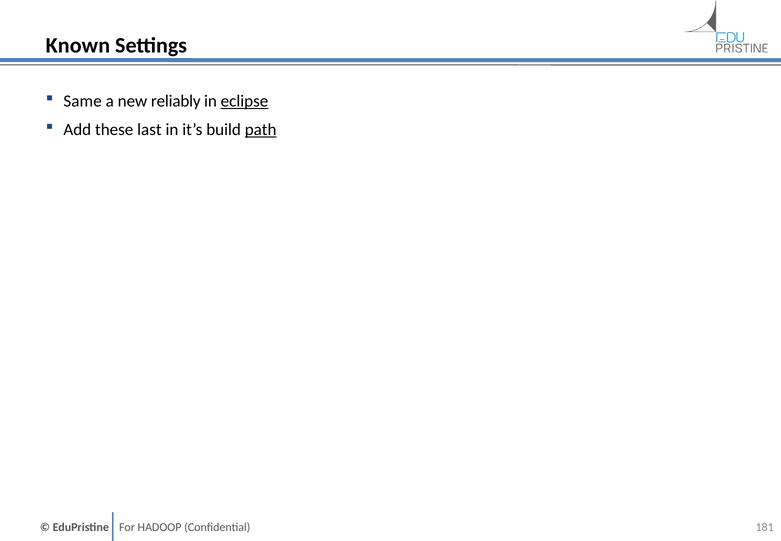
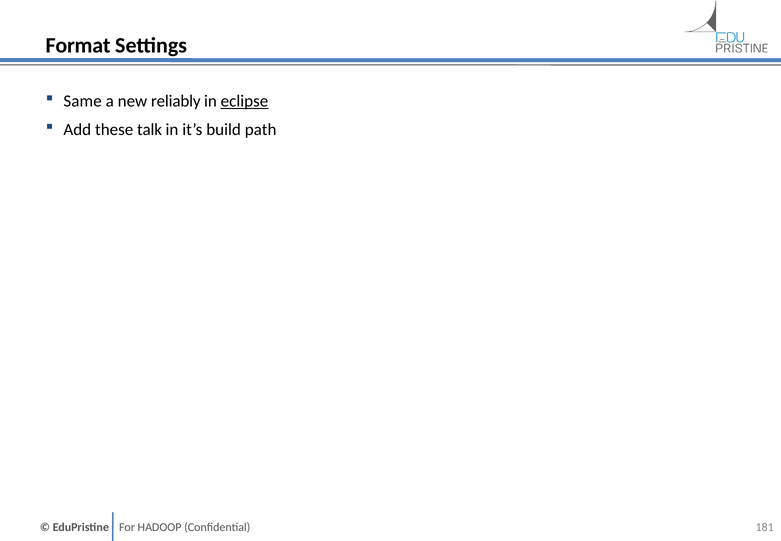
Known: Known -> Format (78, 45)
last: last -> talk (150, 130)
path underline: present -> none (261, 130)
